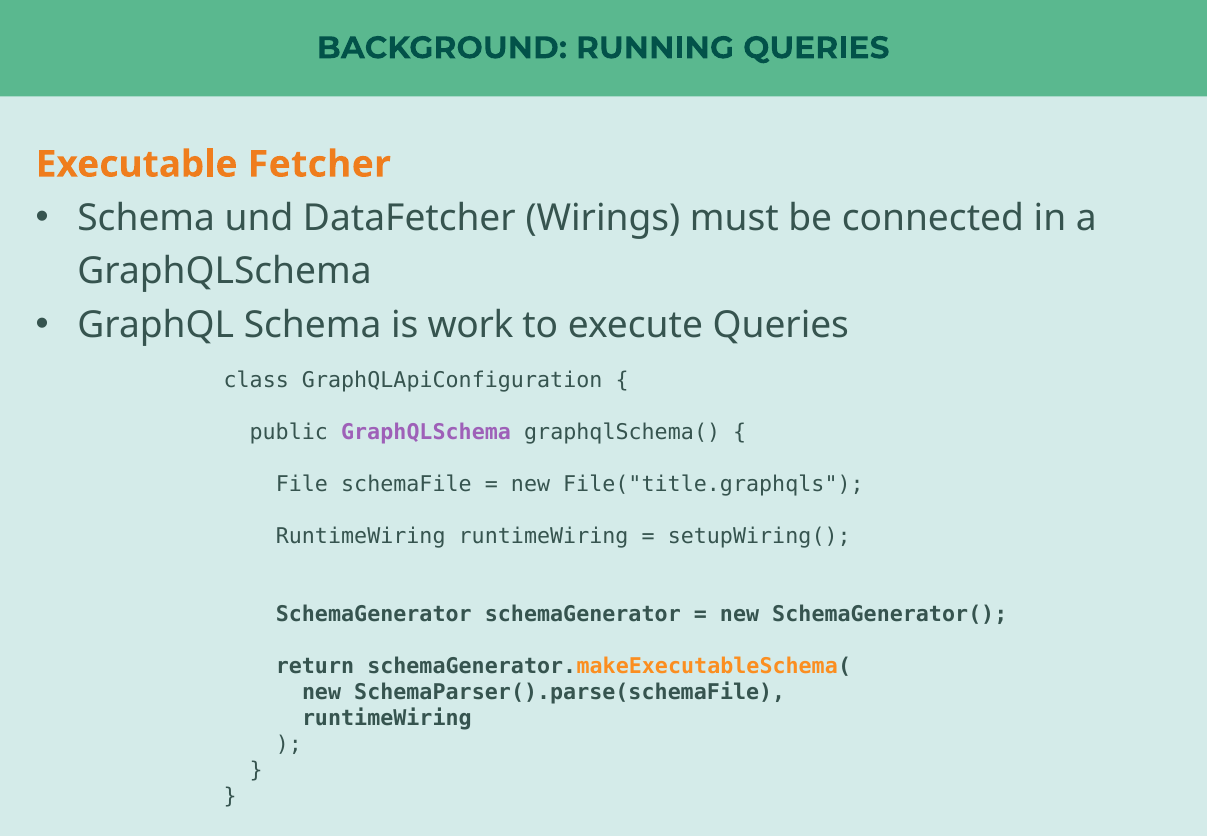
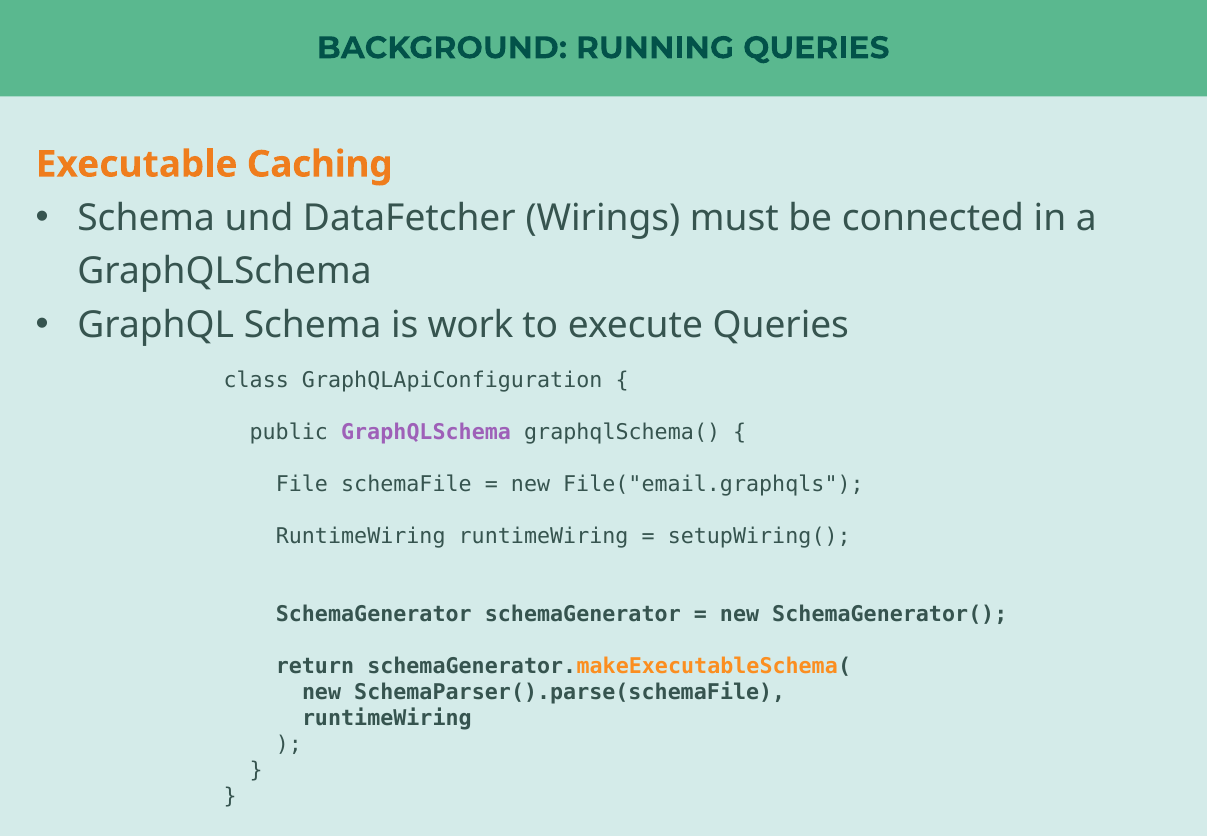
Fetcher: Fetcher -> Caching (320, 164)
File("title.graphqls: File("title.graphqls -> File("email.graphqls (713, 484)
